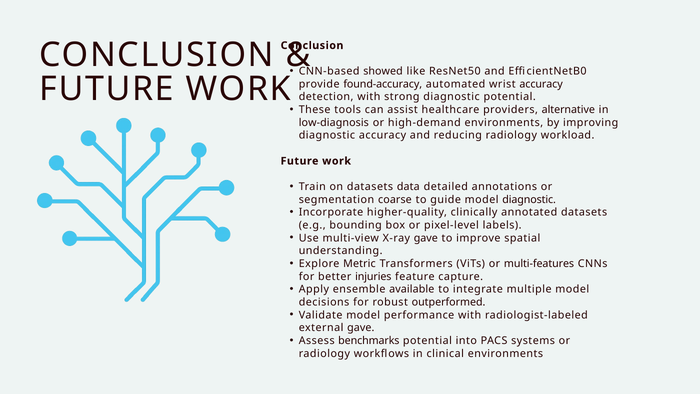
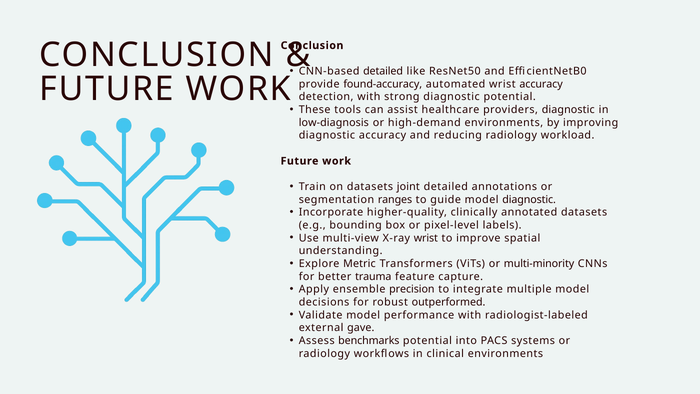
CNN-based showed: showed -> detailed (383, 71)
providers alternative: alternative -> diagnostic (568, 110)
data: data -> joint (408, 187)
coarse: coarse -> ranges (395, 199)
X-ray gave: gave -> wrist (426, 238)
multi-features: multi-features -> multi-minority (539, 264)
injuries: injuries -> trauma (373, 276)
available: available -> precision (412, 289)
